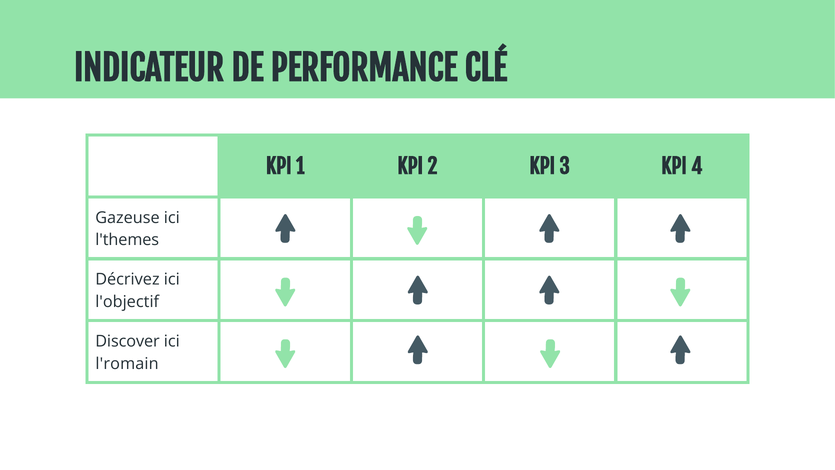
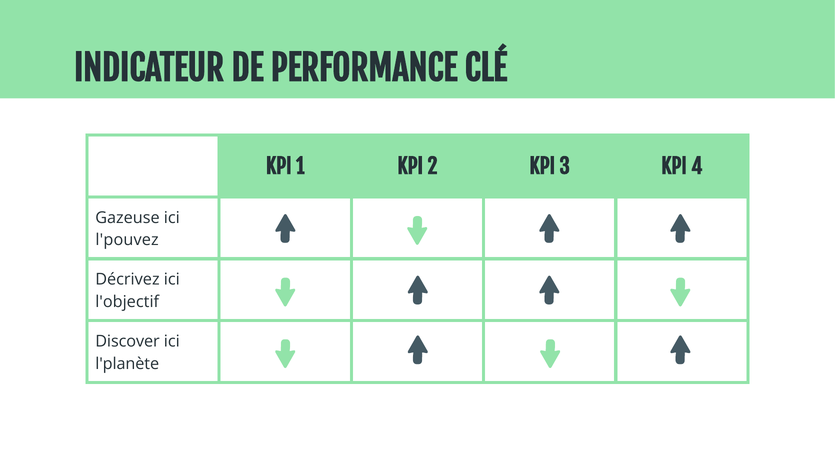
l'themes: l'themes -> l'pouvez (127, 240)
l'romain: l'romain -> l'planète (127, 363)
